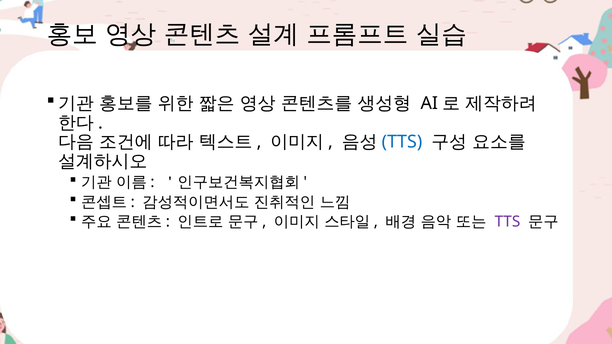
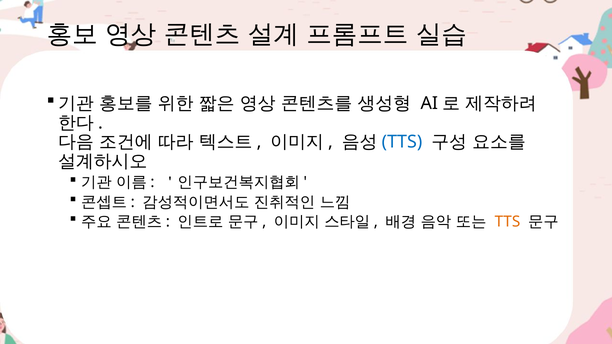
TTS colour: purple -> orange (508, 222)
